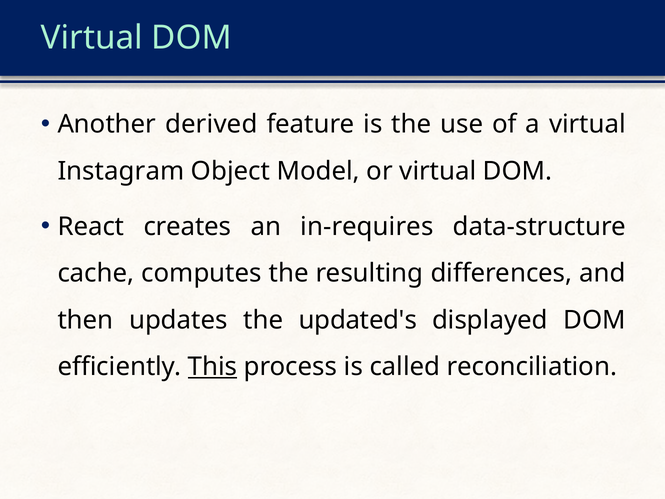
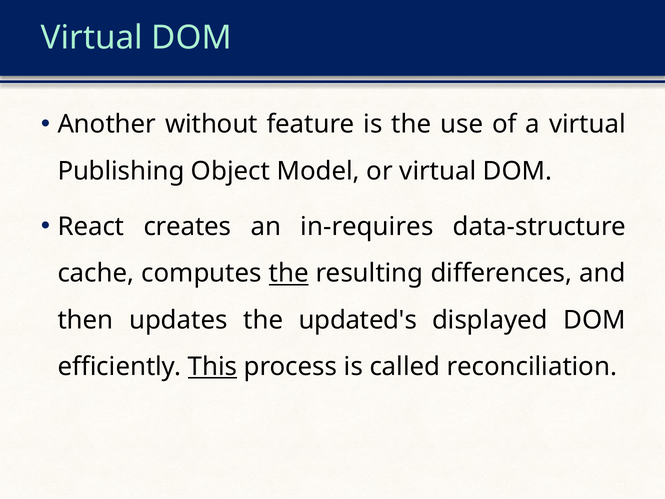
derived: derived -> without (211, 124)
Instagram: Instagram -> Publishing (121, 171)
the underline: none -> present (289, 273)
